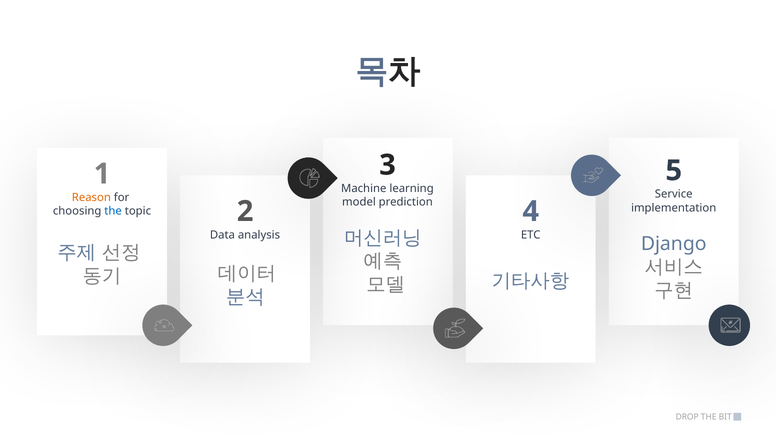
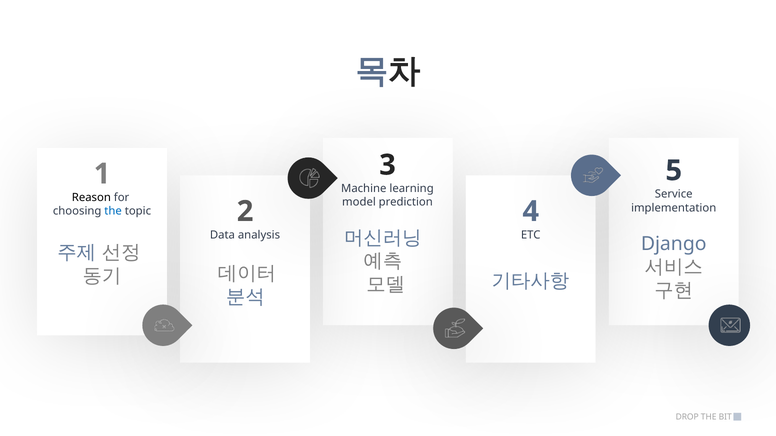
Reason colour: orange -> black (91, 198)
